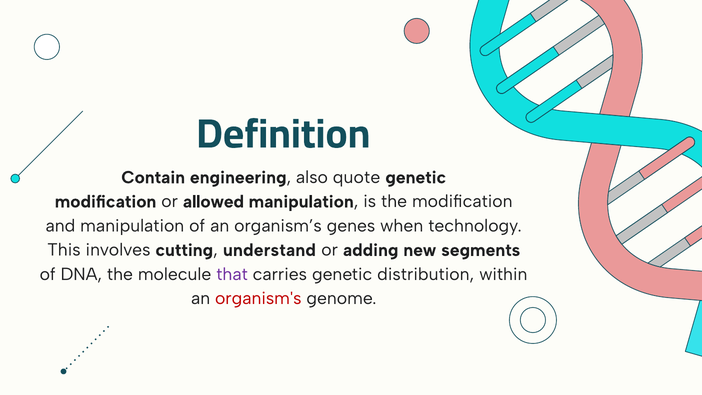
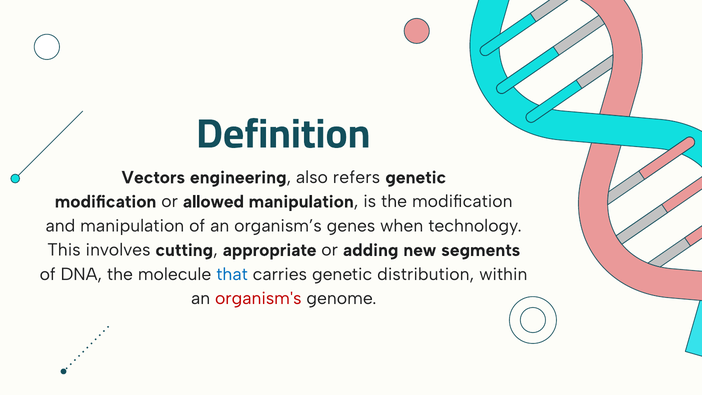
Contain: Contain -> Vectors (153, 177)
quote: quote -> refers (357, 177)
understand: understand -> appropriate (270, 250)
that colour: purple -> blue (232, 274)
